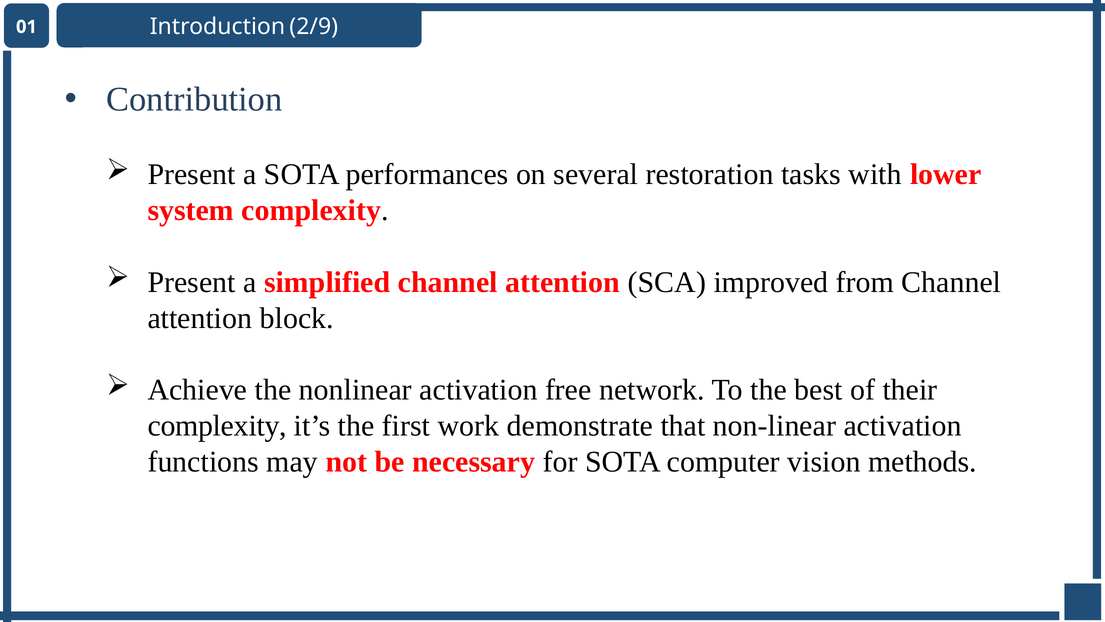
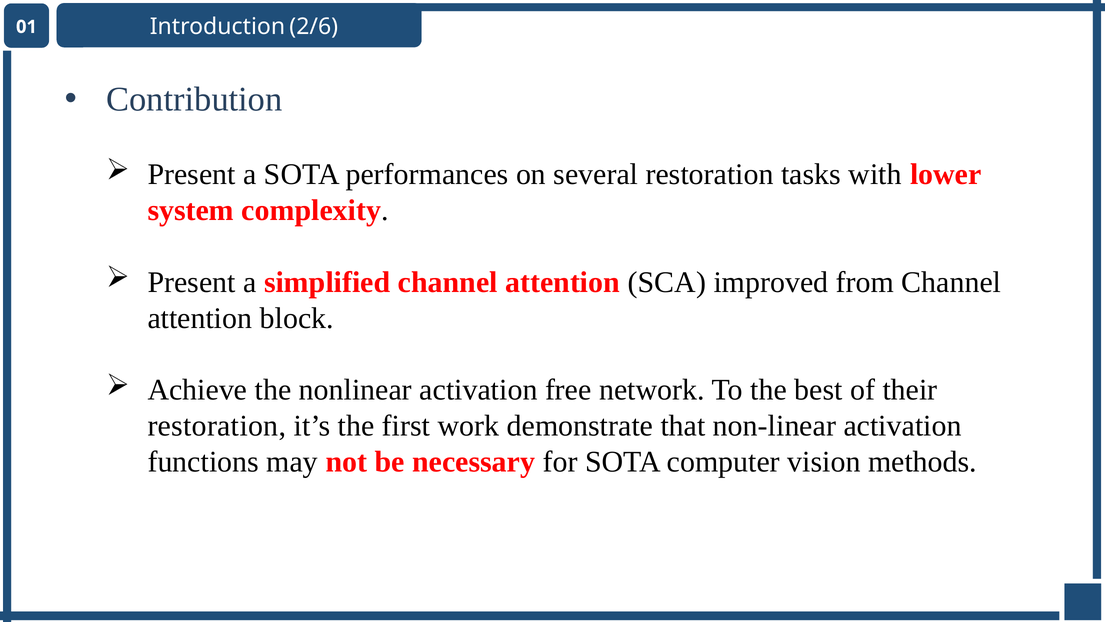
2/9: 2/9 -> 2/6 (314, 27)
complexity: complexity -> restoration (217, 426)
